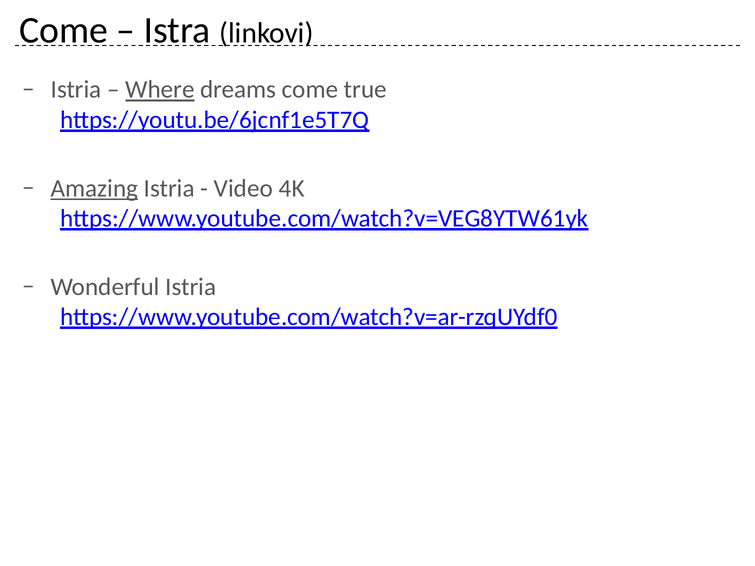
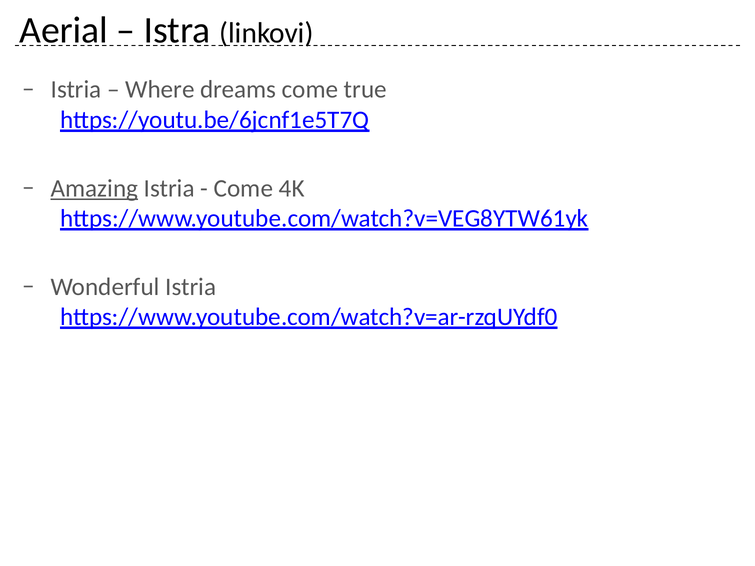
Come: Come -> Aerial (64, 30)
Where underline: present -> none (160, 90)
Video: Video -> Come (243, 188)
